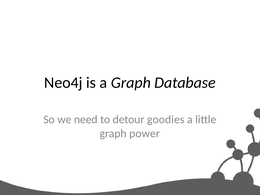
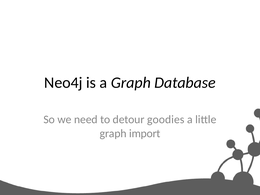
power: power -> import (145, 133)
